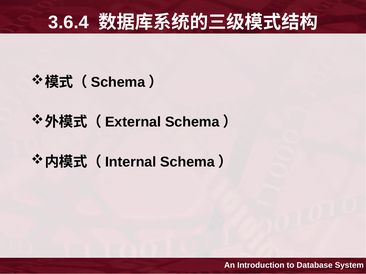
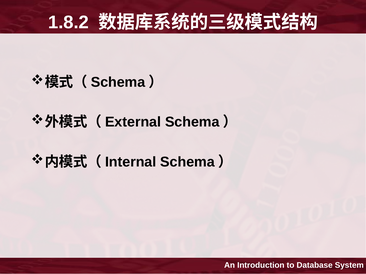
3.6.4: 3.6.4 -> 1.8.2 (68, 22)
